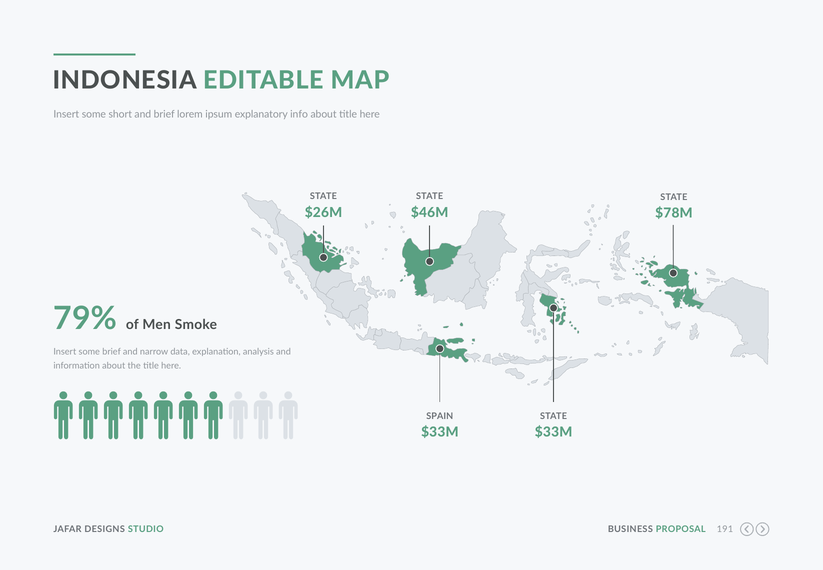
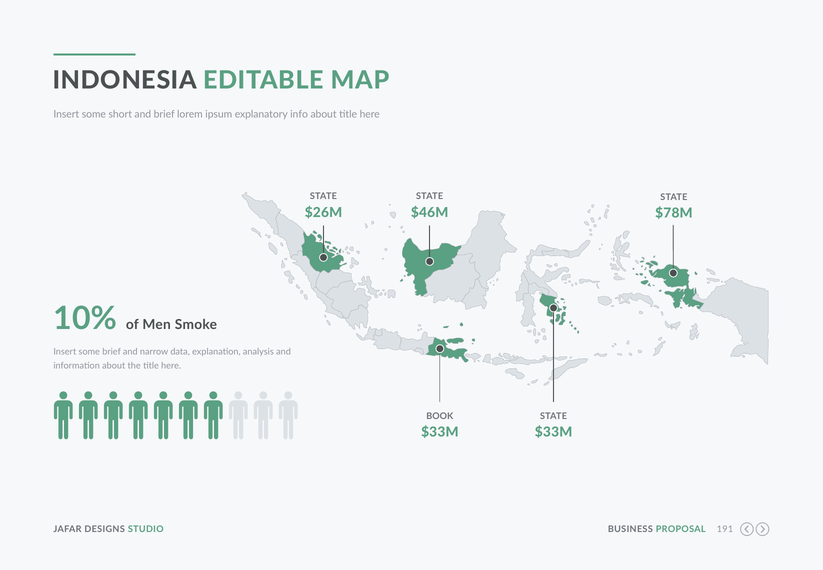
79%: 79% -> 10% (85, 319)
SPAIN: SPAIN -> BOOK (440, 416)
